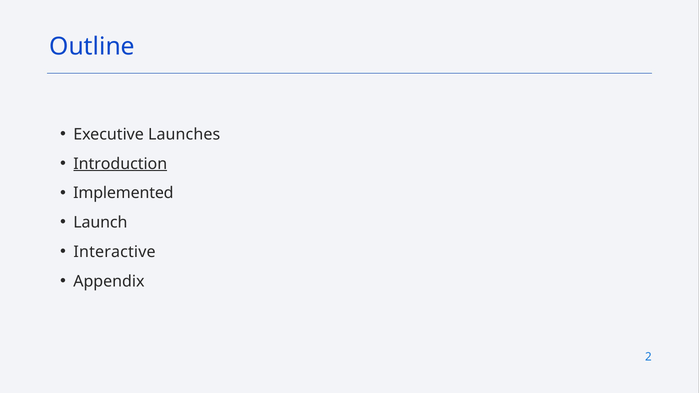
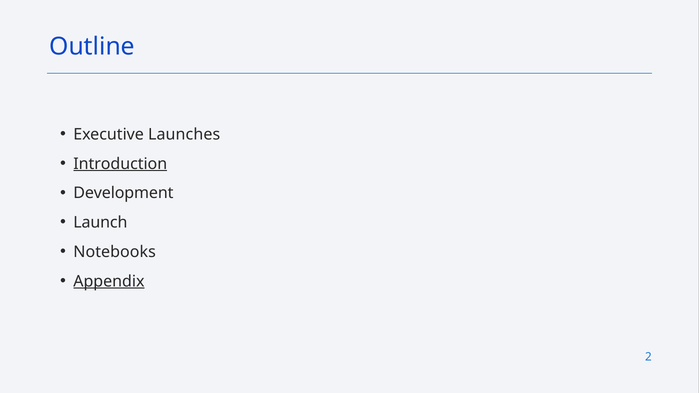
Implemented: Implemented -> Development (123, 193)
Interactive: Interactive -> Notebooks (115, 252)
Appendix underline: none -> present (109, 281)
